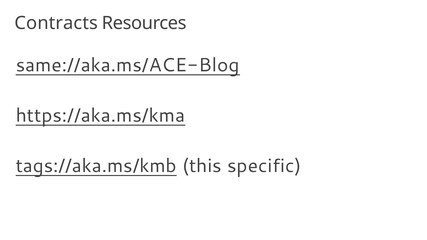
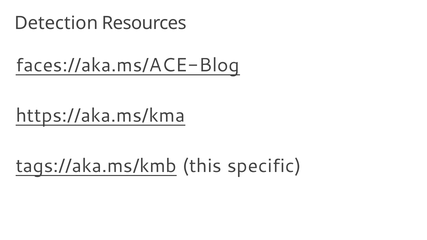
Contracts: Contracts -> Detection (56, 23)
same://aka.ms/ACE-Blog: same://aka.ms/ACE-Blog -> faces://aka.ms/ACE-Blog (128, 65)
